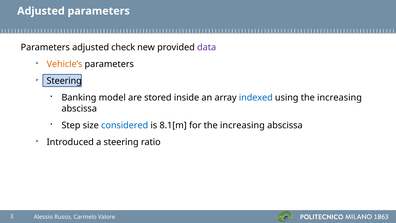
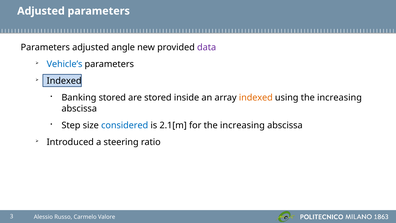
check: check -> angle (123, 47)
Vehicle’s colour: orange -> blue (65, 64)
Steering: Steering -> Indexed (64, 81)
Banking model: model -> stored (112, 98)
indexed colour: blue -> orange (256, 98)
8.1[m: 8.1[m -> 2.1[m (173, 125)
